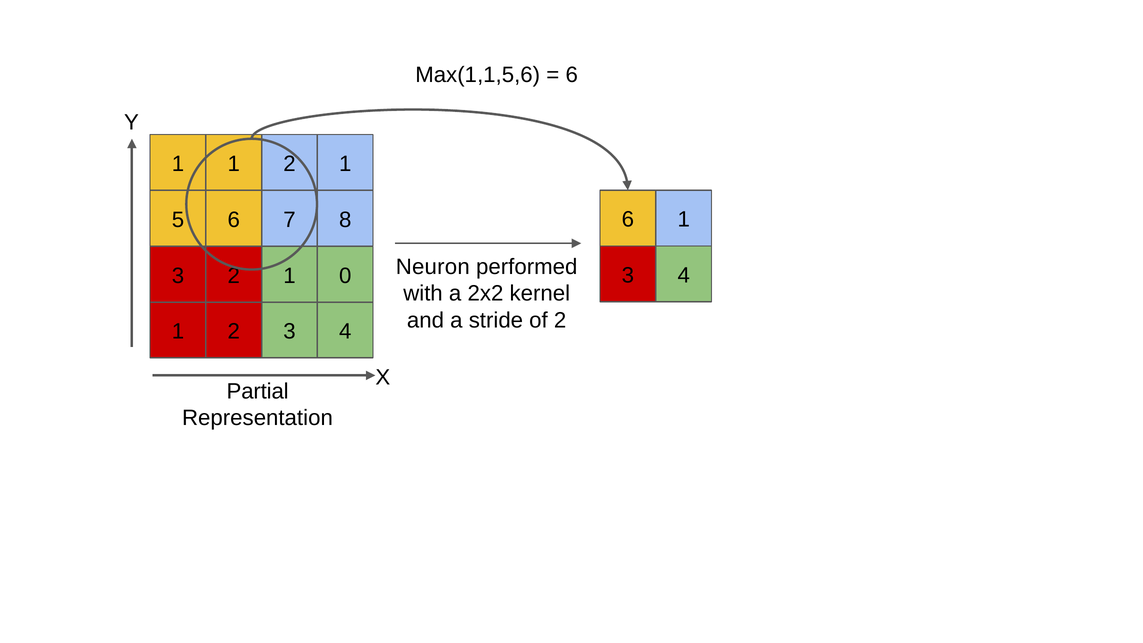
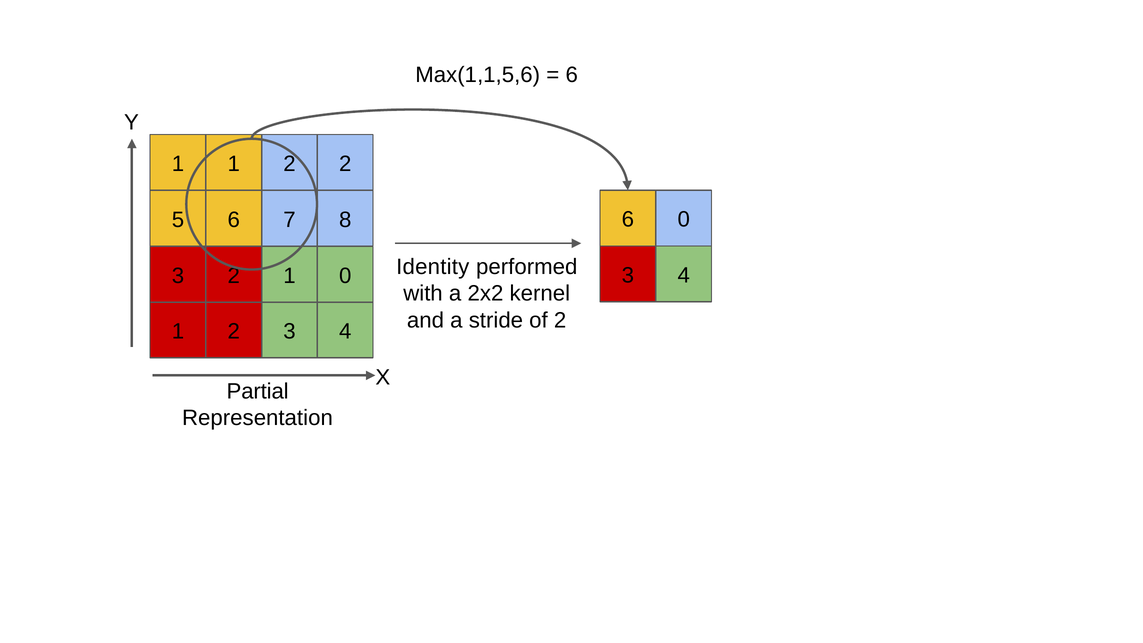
1 2 1: 1 -> 2 (345, 164)
6 1: 1 -> 0 (684, 220)
Neuron: Neuron -> Identity (433, 267)
